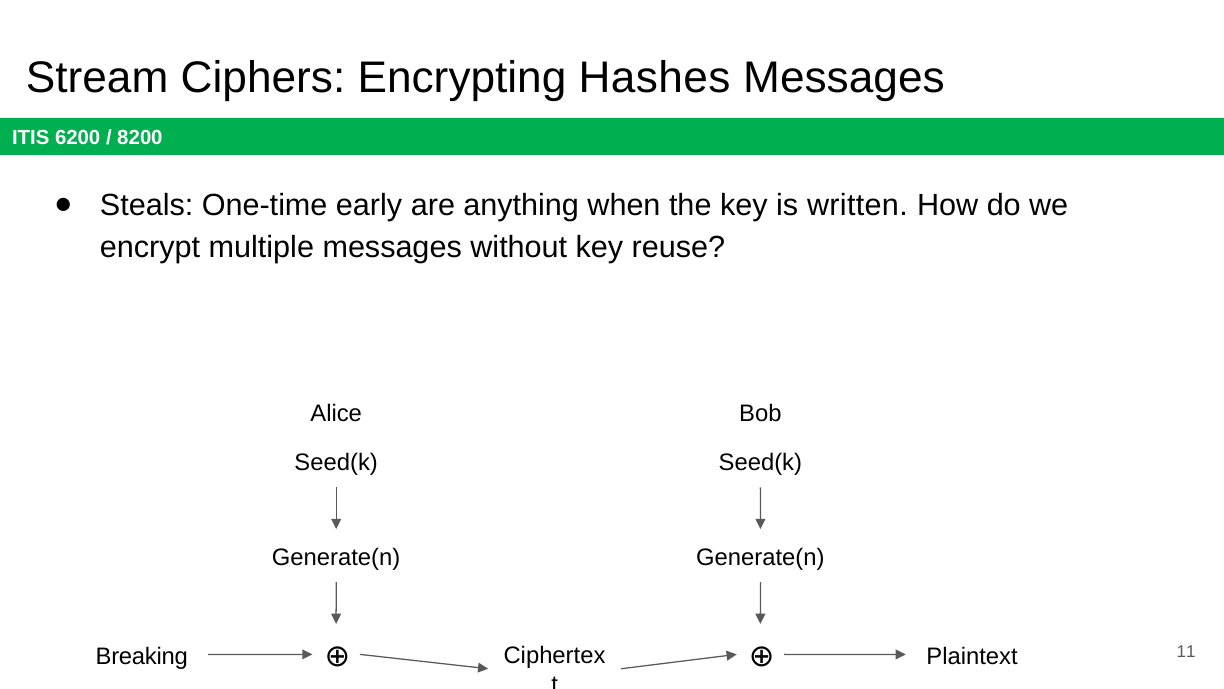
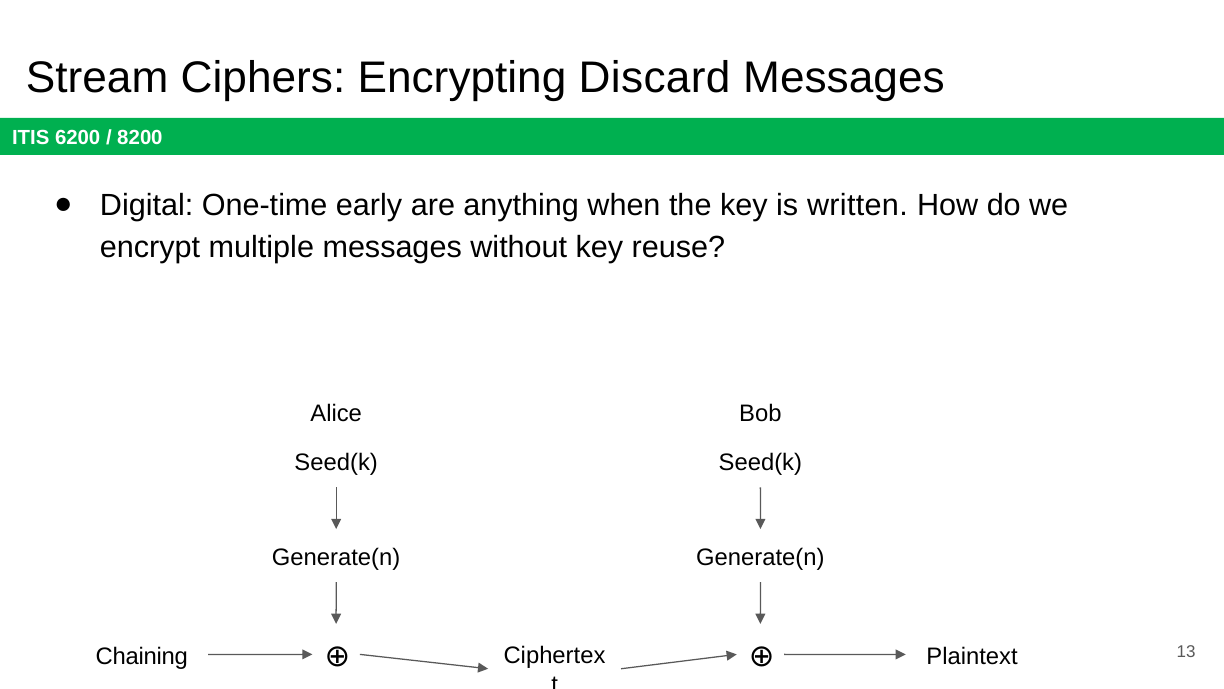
Hashes: Hashes -> Discard (655, 78)
Steals: Steals -> Digital (147, 205)
Breaking: Breaking -> Chaining (142, 656)
11: 11 -> 13 (1186, 652)
